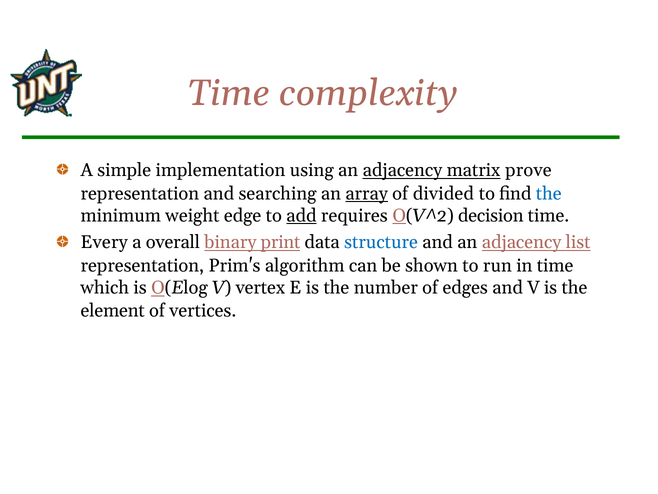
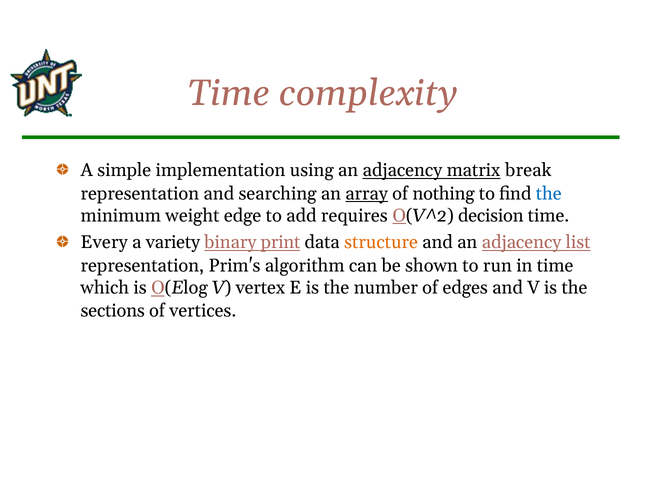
prove: prove -> break (528, 170)
divided: divided -> nothing (444, 193)
add underline: present -> none (301, 215)
overall: overall -> variety (173, 242)
structure colour: blue -> orange (381, 242)
element: element -> sections (113, 311)
